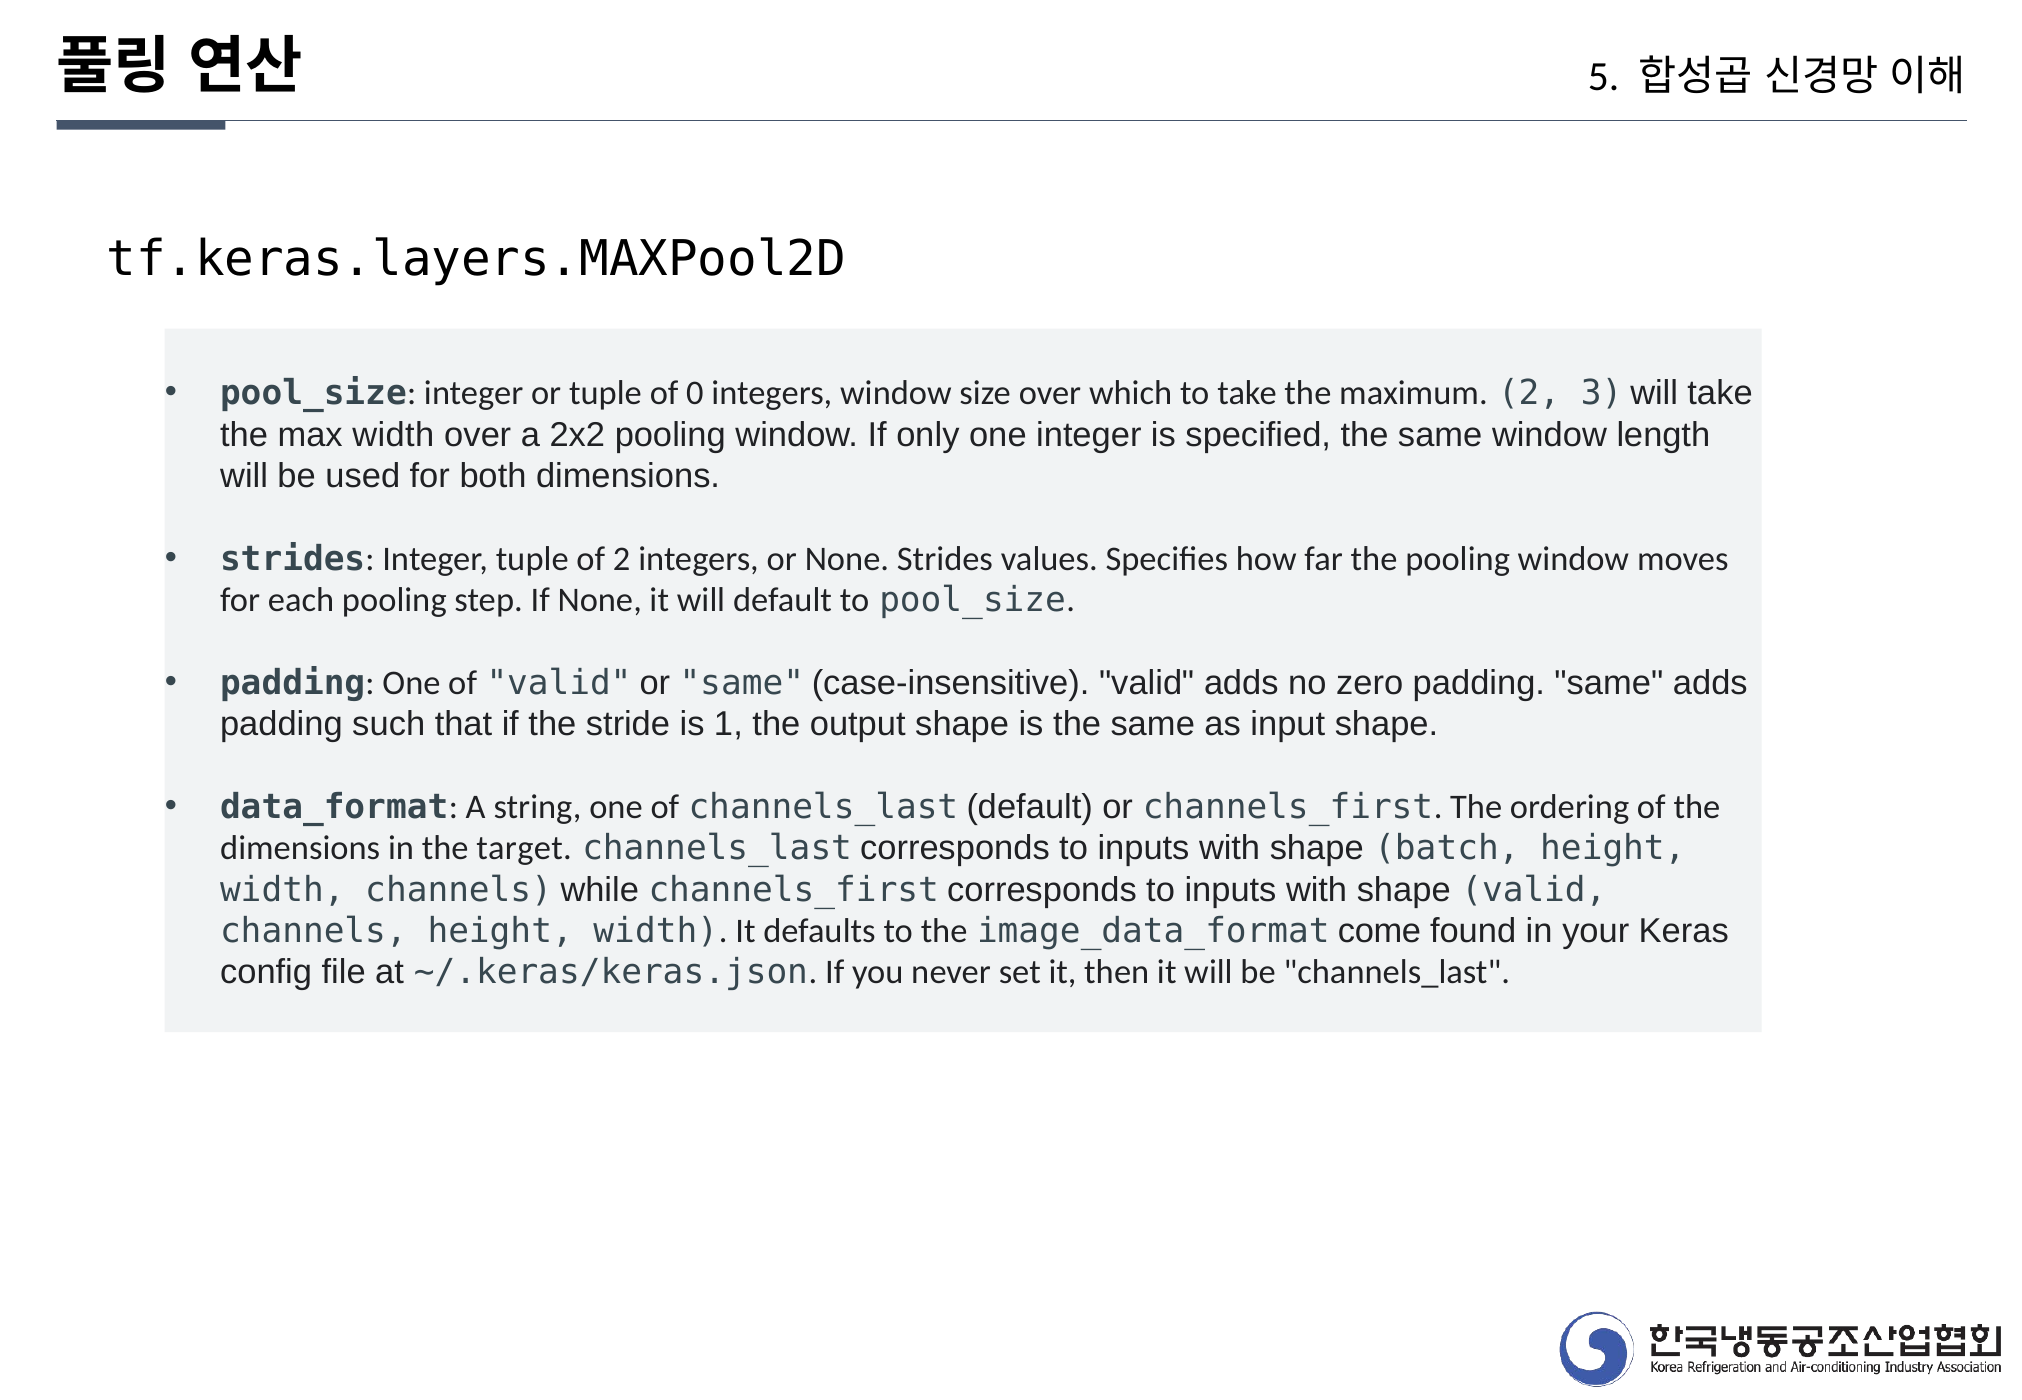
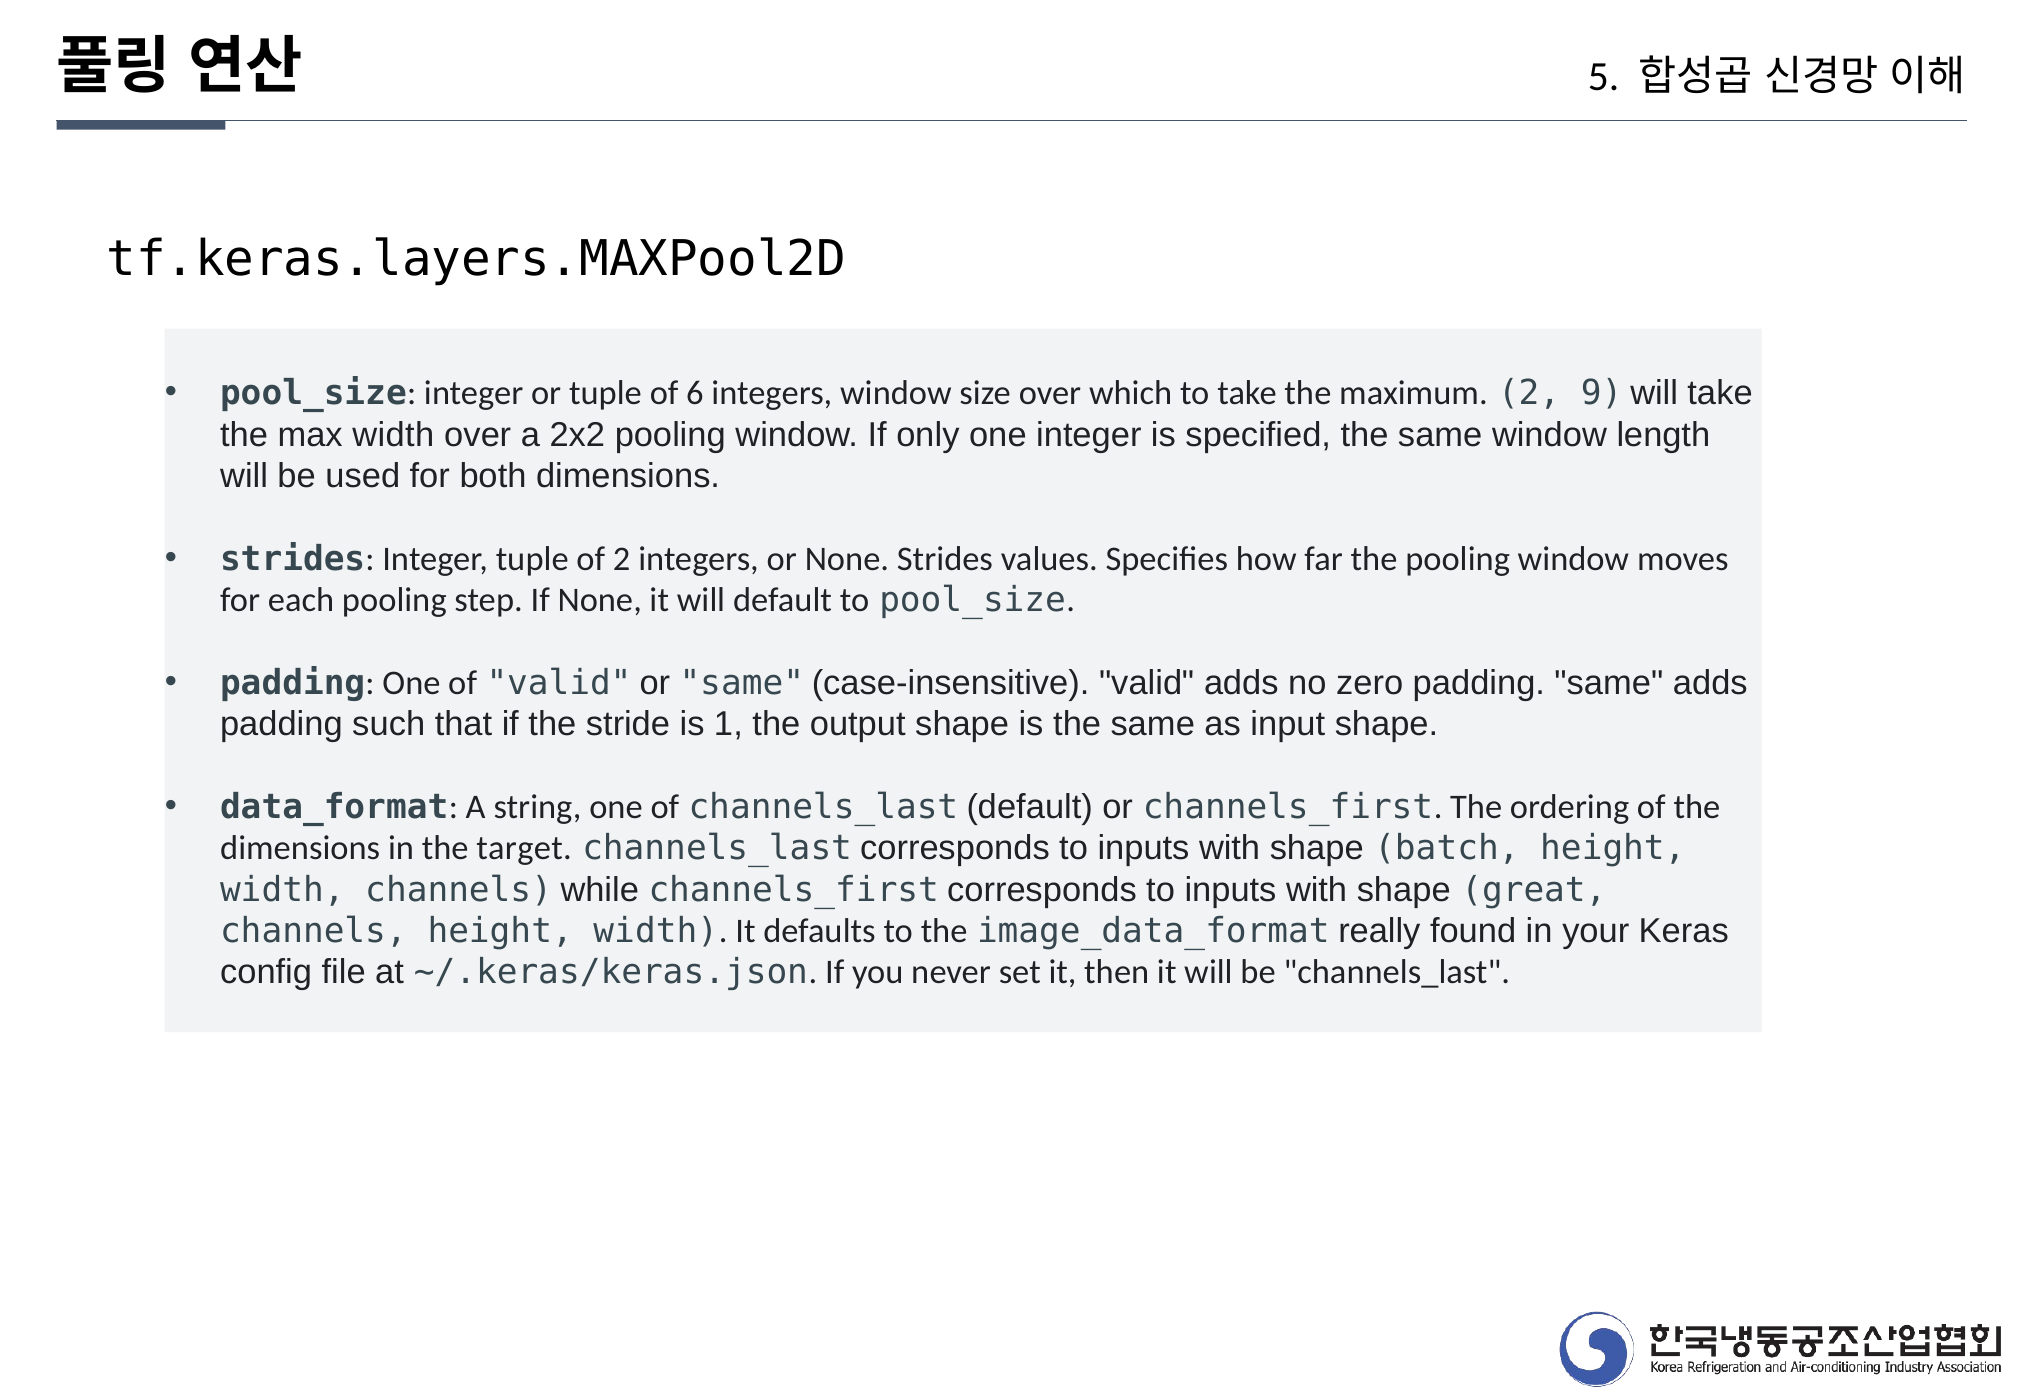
0: 0 -> 6 (695, 393)
3: 3 -> 9 (1602, 393)
shape valid: valid -> great (1534, 890)
come: come -> really (1379, 931)
